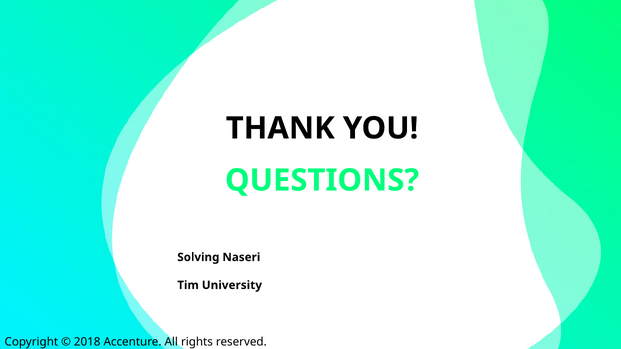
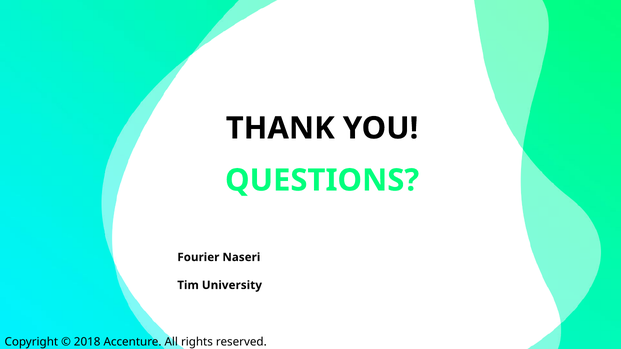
Solving: Solving -> Fourier (198, 257)
